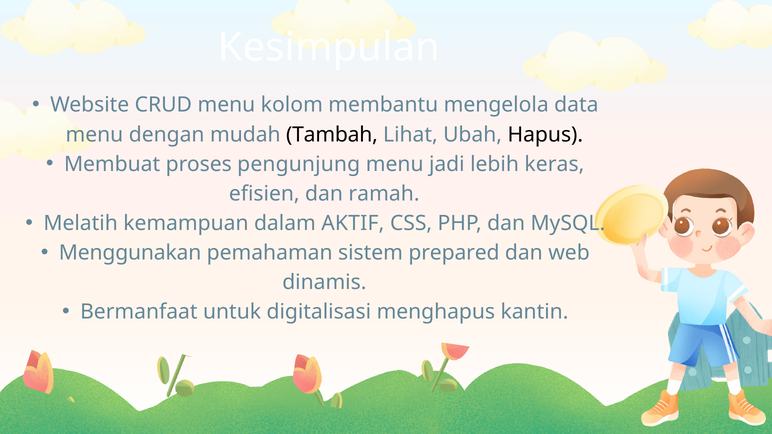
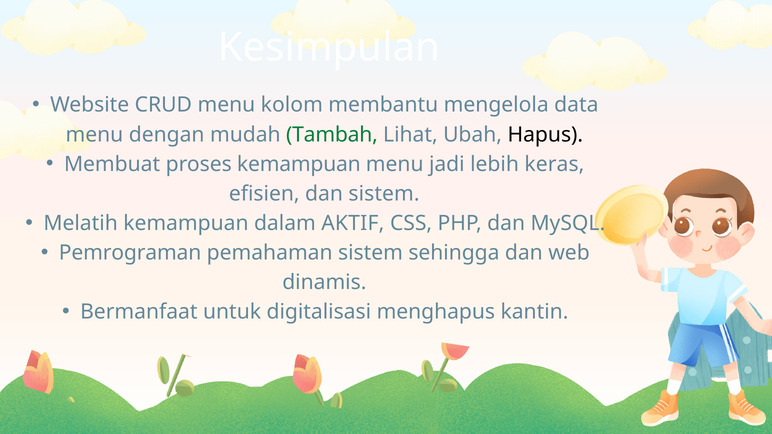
Tambah colour: black -> green (332, 135)
proses pengunjung: pengunjung -> kemampuan (299, 164)
dan ramah: ramah -> sistem (384, 194)
Menggunakan: Menggunakan -> Pemrograman (130, 253)
prepared: prepared -> sehingga (454, 253)
